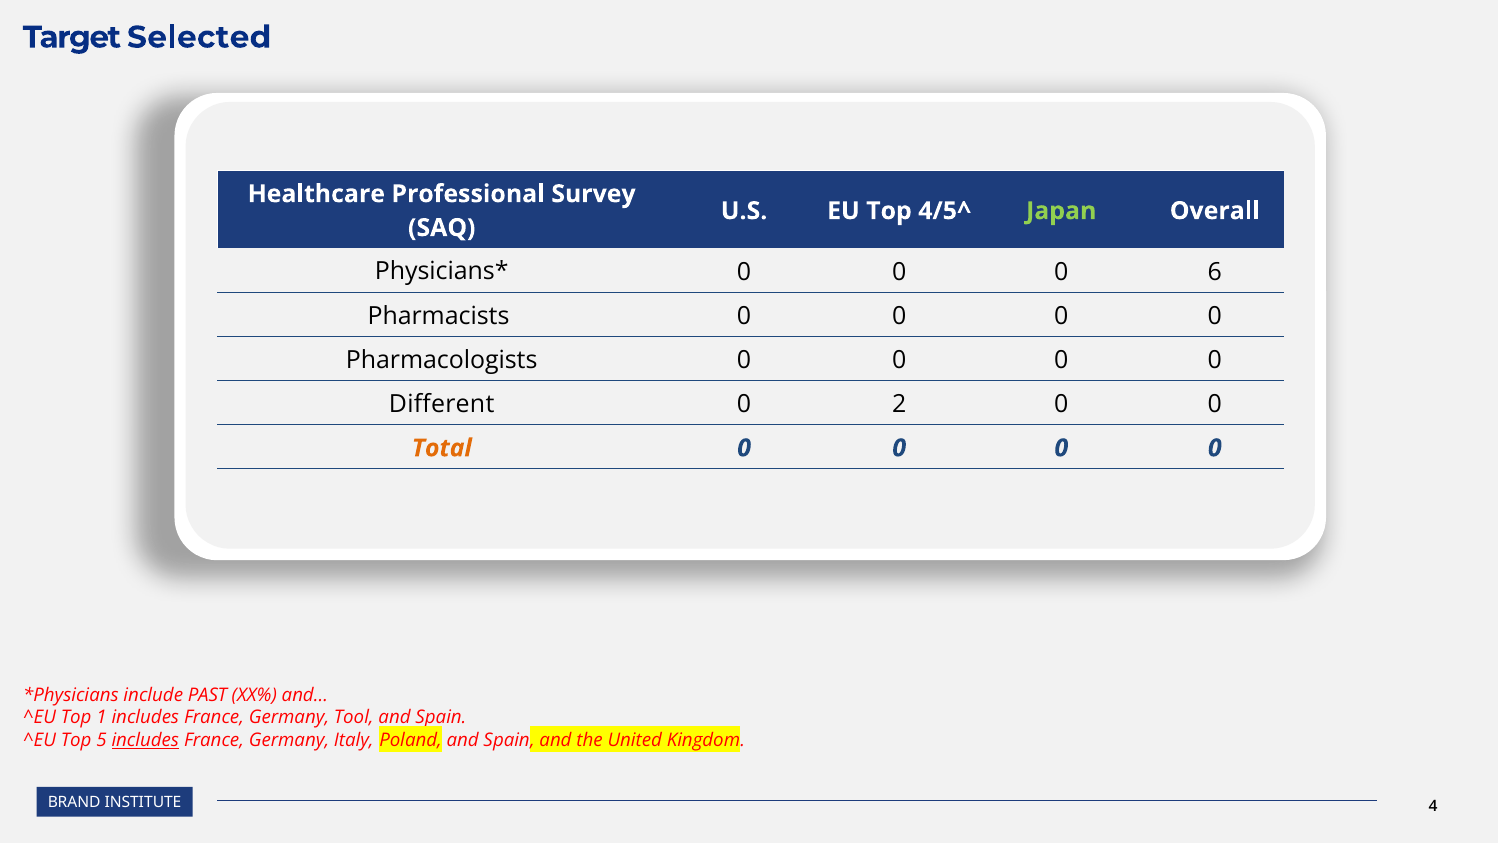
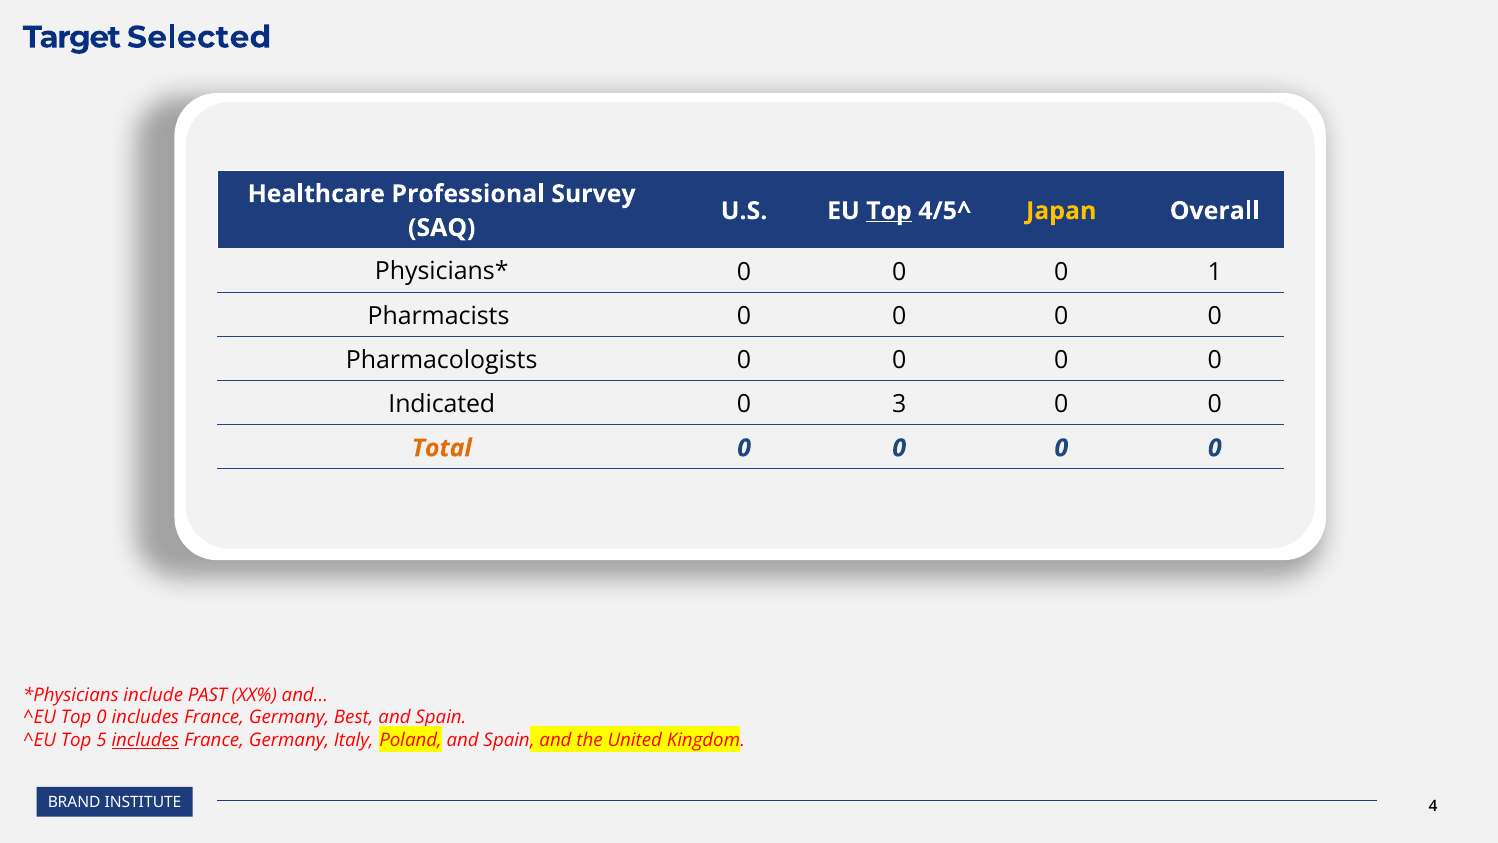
Top underline: none -> present (889, 211)
Japan colour: light green -> yellow (1061, 211)
6: 6 -> 1 (1215, 272)
Different: Different -> Indicated (442, 404)
2: 2 -> 3 (899, 404)
Top 1: 1 -> 0 (102, 717)
Tool: Tool -> Best (354, 717)
